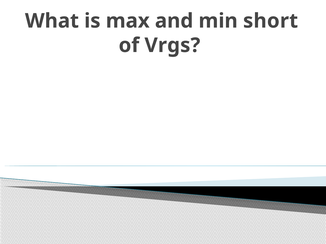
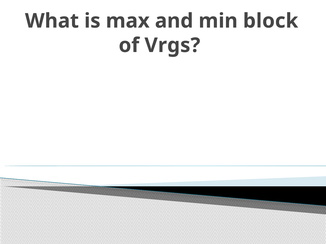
short: short -> block (271, 21)
